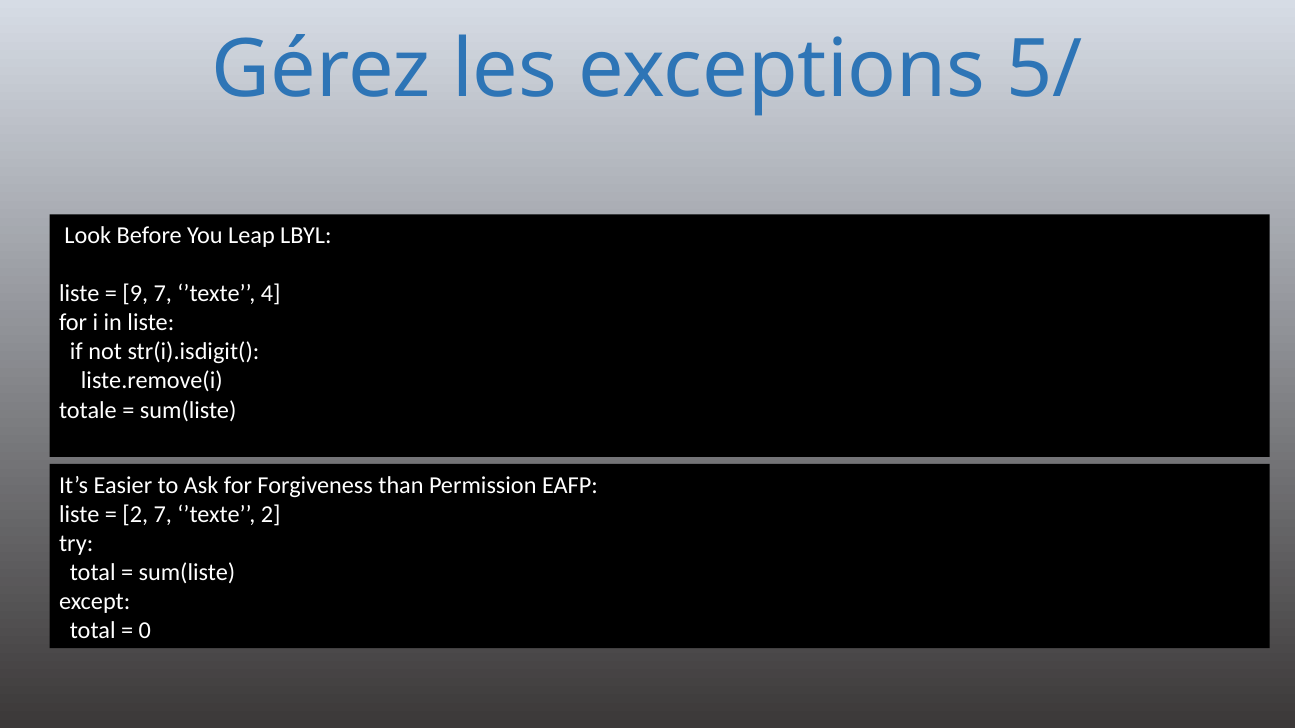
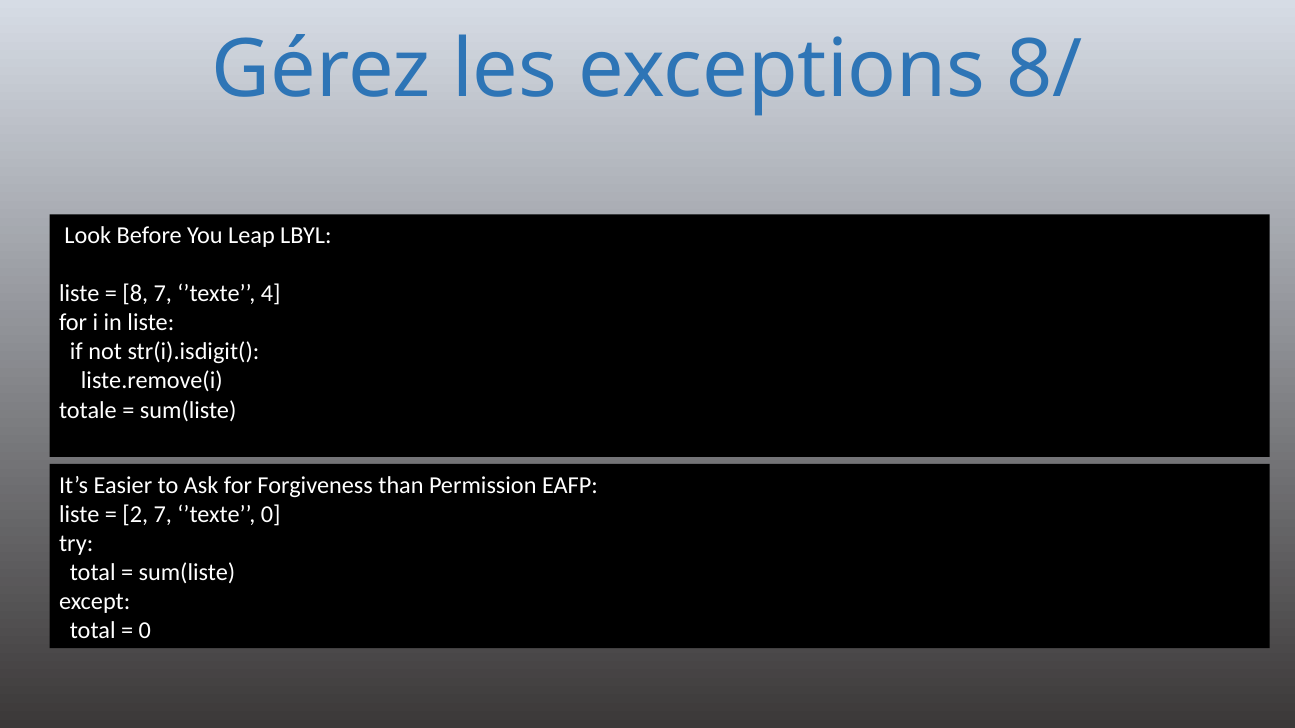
5/: 5/ -> 8/ (1045, 70)
9: 9 -> 8 (135, 294)
’texte 2: 2 -> 0 (271, 514)
